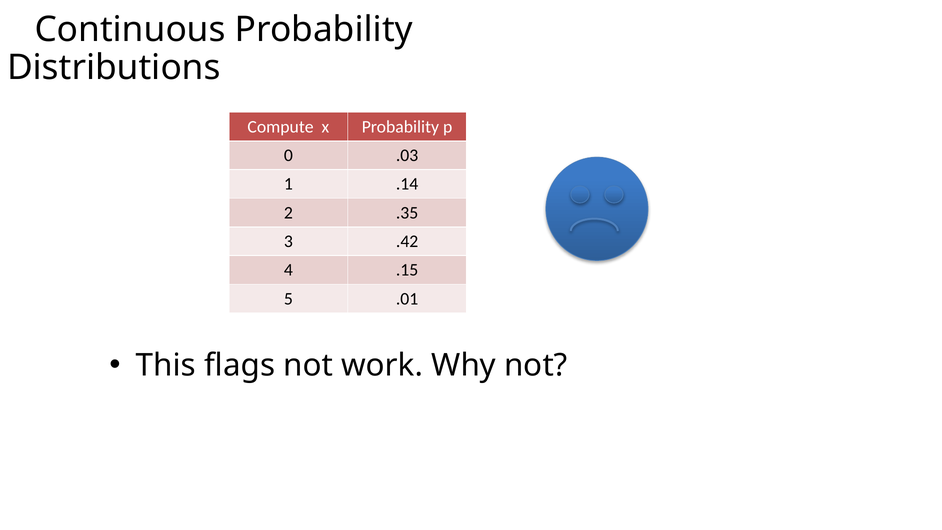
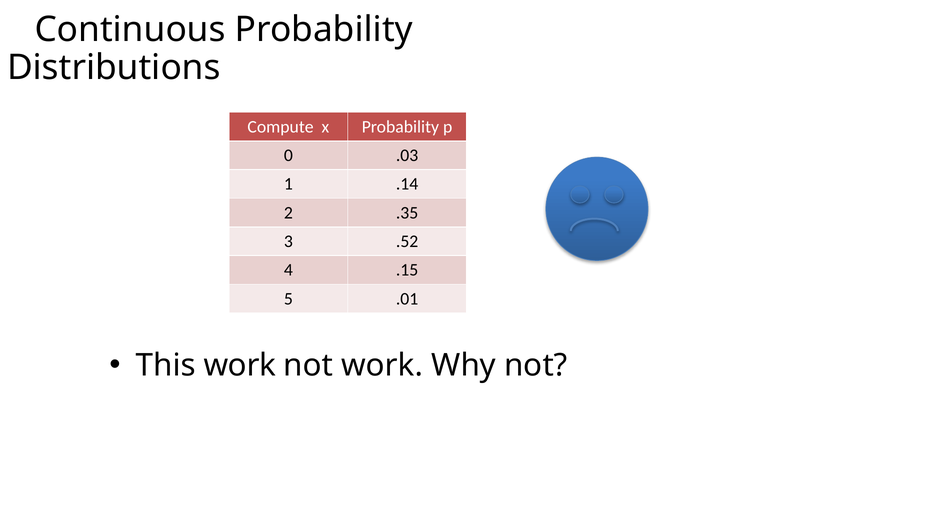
.42: .42 -> .52 (407, 241)
This flags: flags -> work (240, 365)
